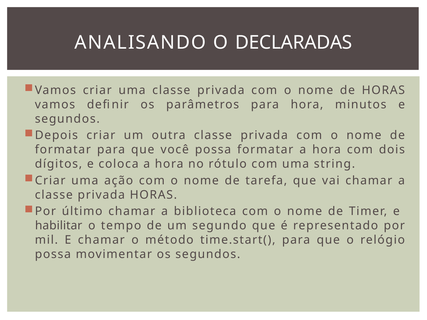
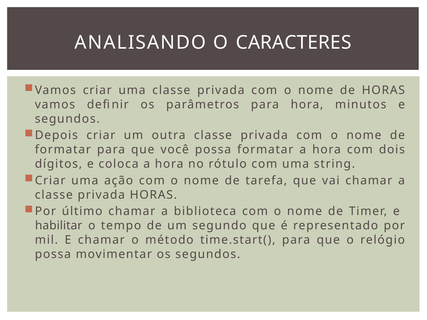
DECLARADAS: DECLARADAS -> CARACTERES (294, 43)
